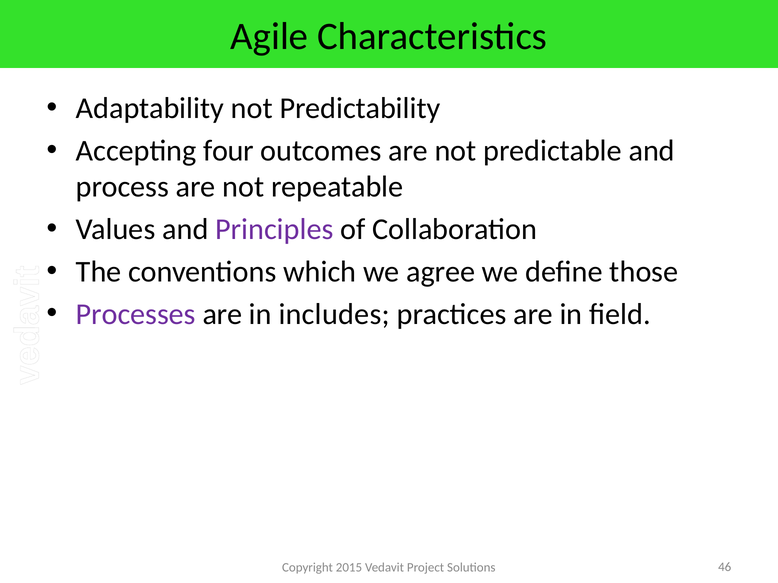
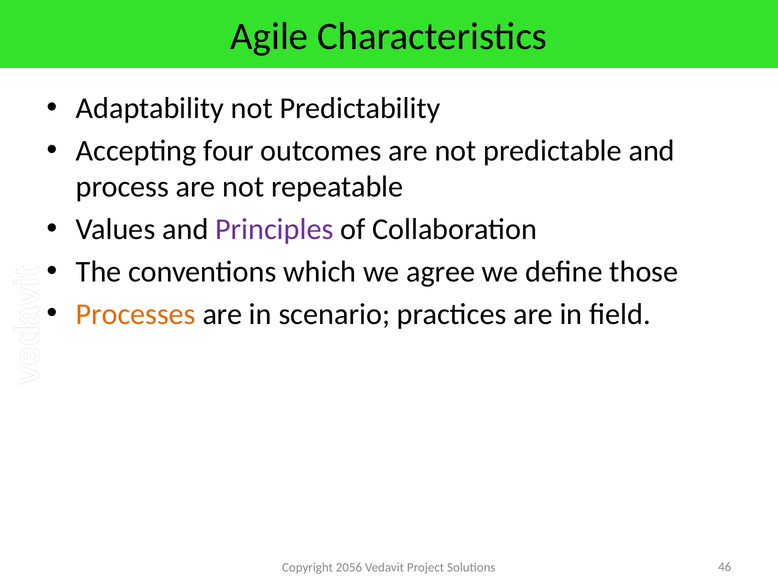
Processes colour: purple -> orange (136, 314)
includes: includes -> scenario (334, 314)
2015: 2015 -> 2056 (349, 568)
